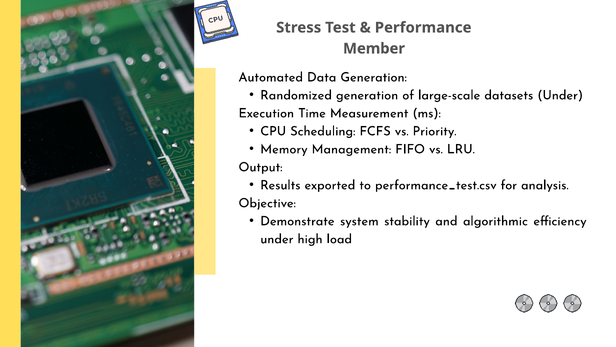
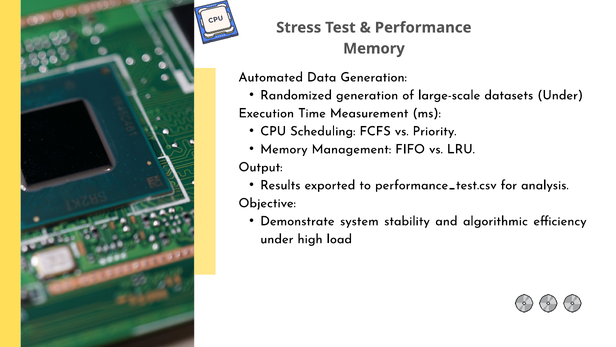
Member: Member -> Memory (374, 48)
